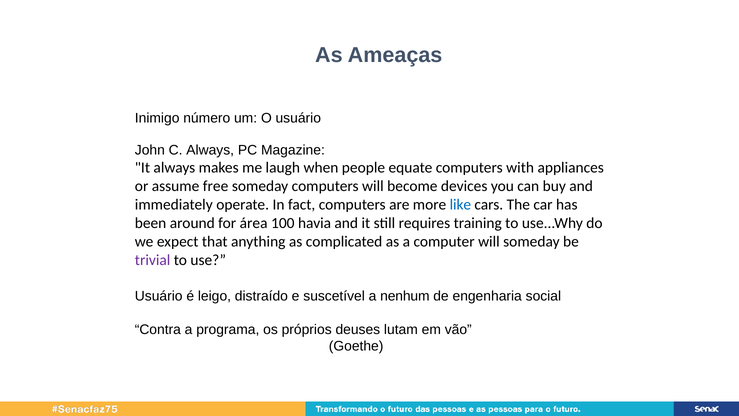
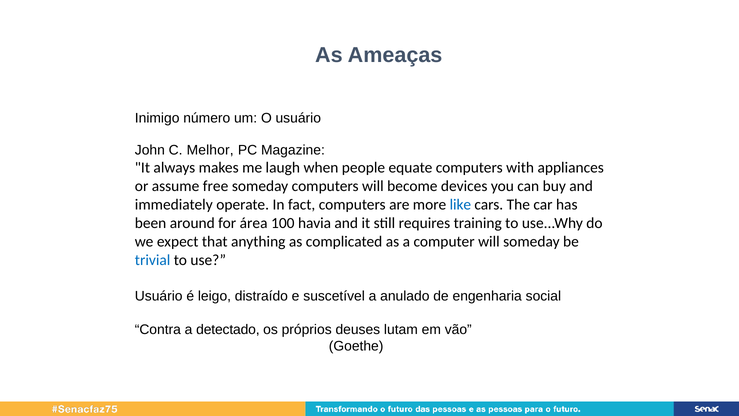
C Always: Always -> Melhor (210, 150)
trivial colour: purple -> blue (153, 260)
nenhum: nenhum -> anulado (405, 296)
programa: programa -> detectado (228, 329)
